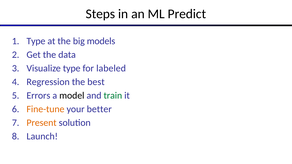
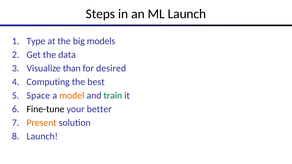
ML Predict: Predict -> Launch (187, 14)
Visualize type: type -> than (72, 68)
labeled: labeled -> desired (111, 68)
Regression: Regression -> Computing (48, 82)
Errors: Errors -> Space (38, 96)
model colour: black -> orange (72, 96)
Fine-tune colour: orange -> black (45, 109)
